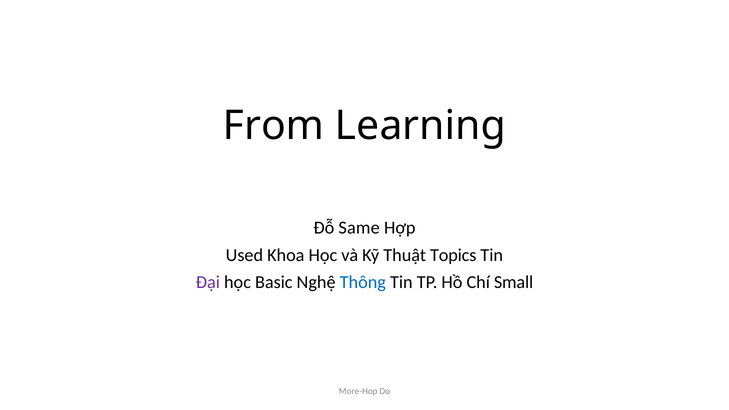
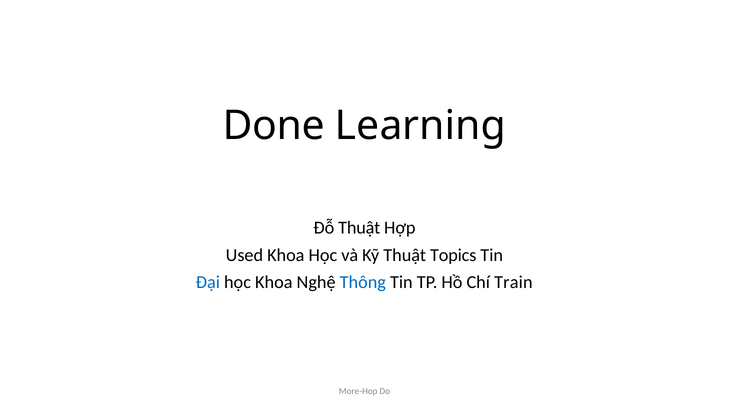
From: From -> Done (274, 126)
Đỗ Same: Same -> Thuật (359, 228)
Đại colour: purple -> blue (208, 282)
học Basic: Basic -> Khoa (274, 282)
Small: Small -> Train (513, 282)
